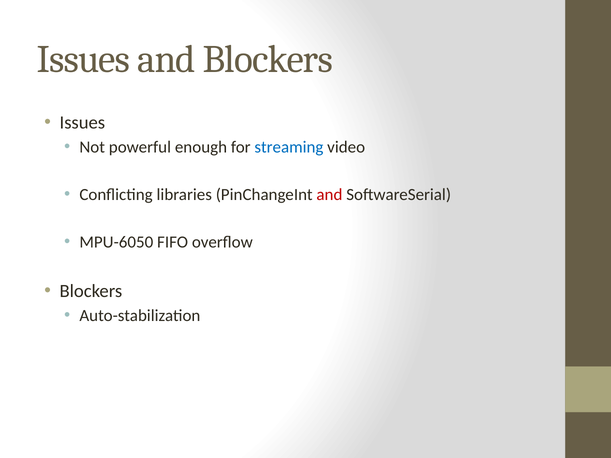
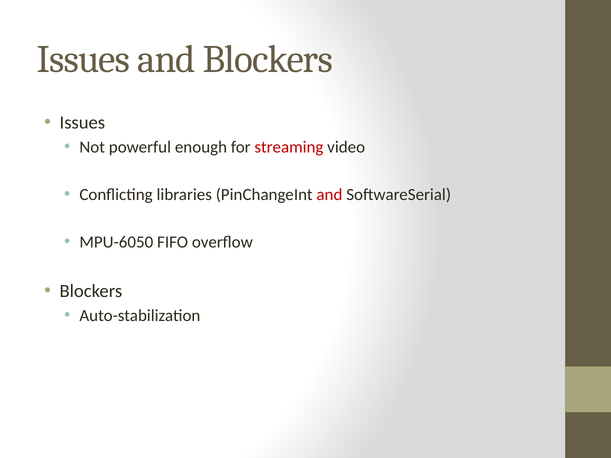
streaming colour: blue -> red (289, 147)
